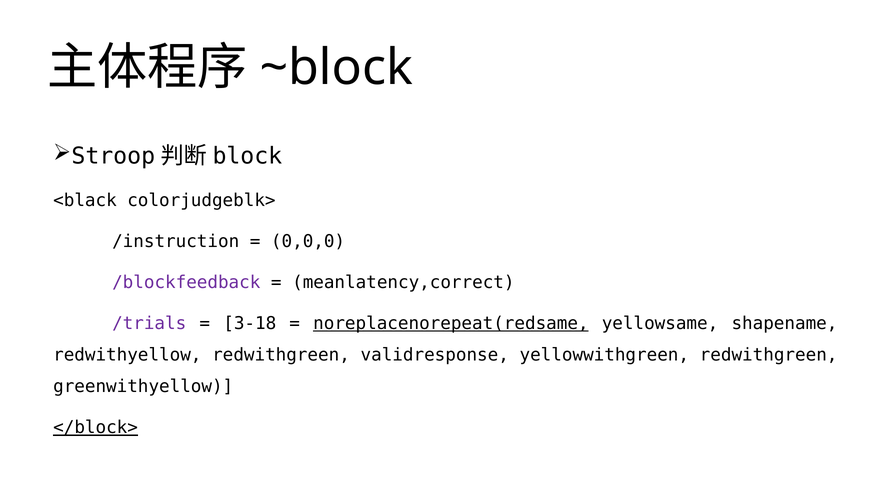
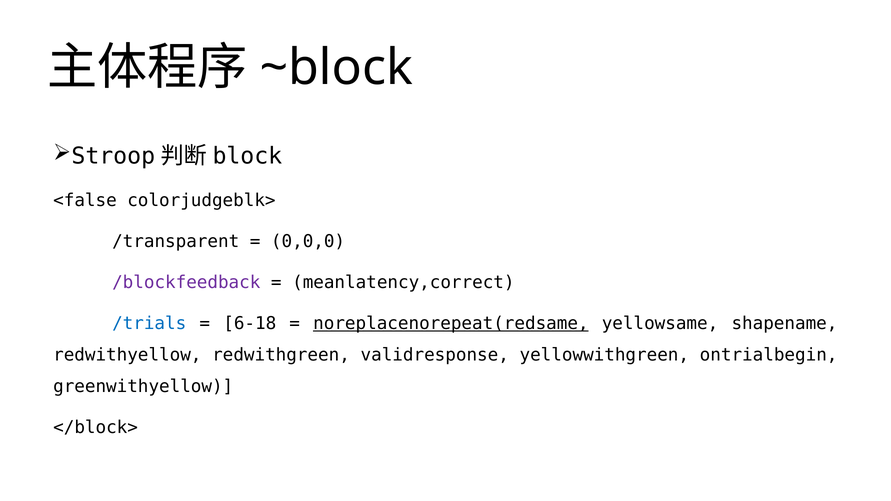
<black: <black -> <false (85, 200)
/instruction: /instruction -> /transparent (176, 241)
/trials colour: purple -> blue (149, 323)
3-18: 3-18 -> 6-18 (250, 323)
yellowwithgreen redwithgreen: redwithgreen -> ontrialbegin (769, 355)
</block> underline: present -> none (96, 428)
